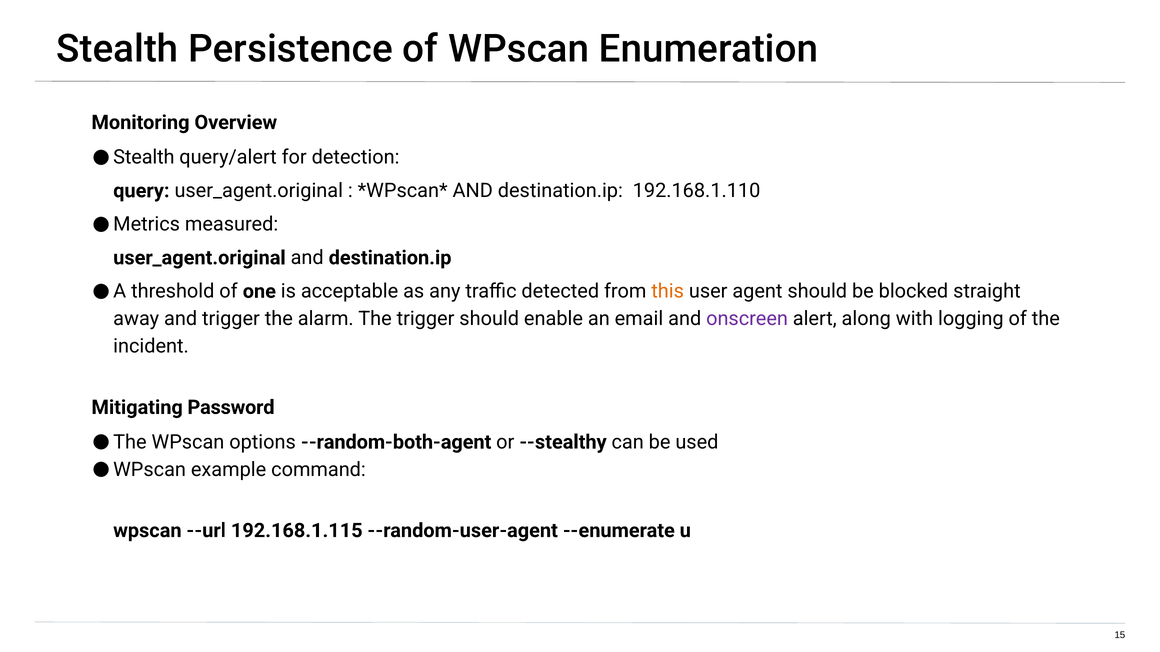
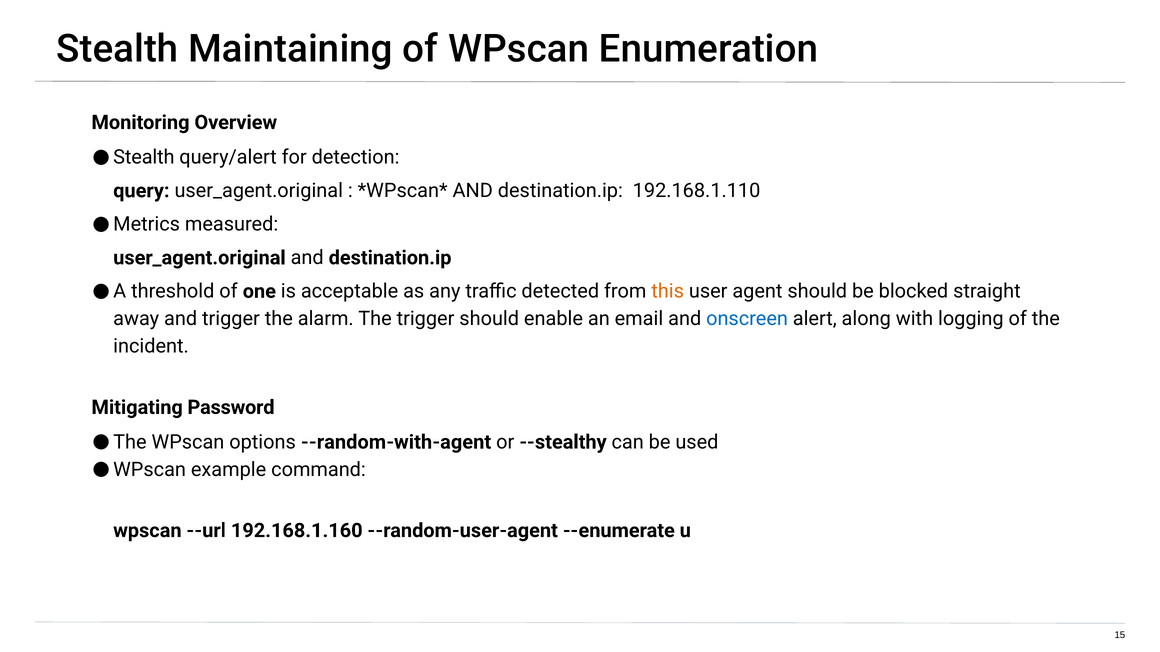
Persistence: Persistence -> Maintaining (290, 49)
onscreen colour: purple -> blue (747, 319)
--random-both-agent: --random-both-agent -> --random-with-agent (396, 443)
192.168.1.115: 192.168.1.115 -> 192.168.1.160 (297, 531)
